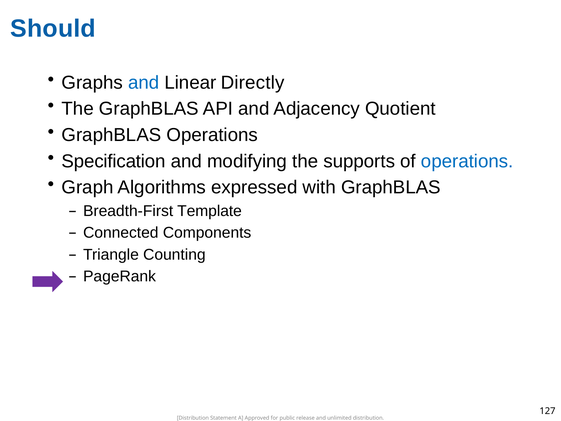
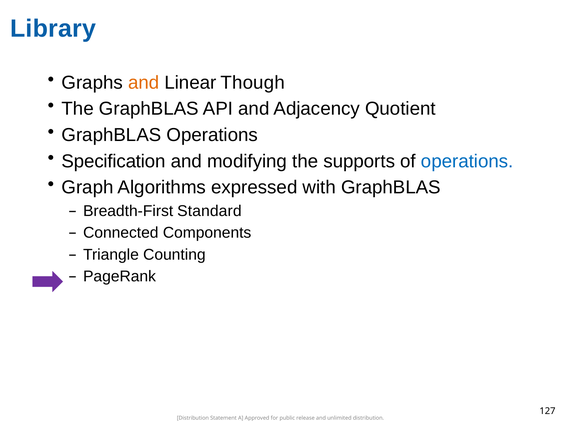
Should: Should -> Library (53, 29)
and colour: blue -> orange (144, 83)
Directly: Directly -> Though (253, 83)
Template: Template -> Standard (209, 211)
